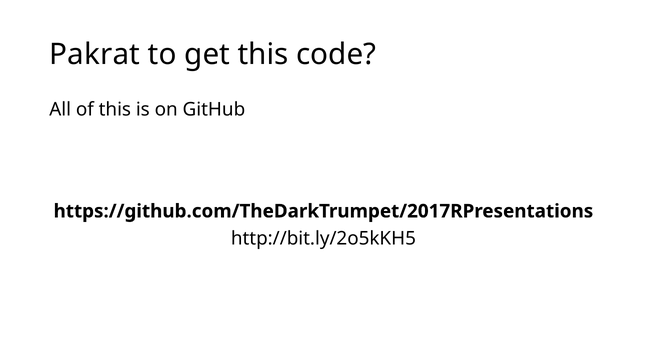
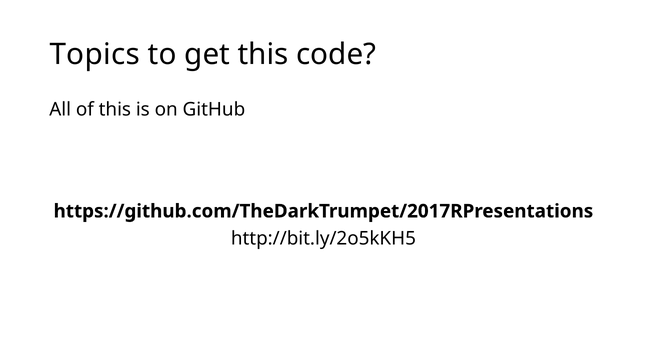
Pakrat: Pakrat -> Topics (95, 54)
